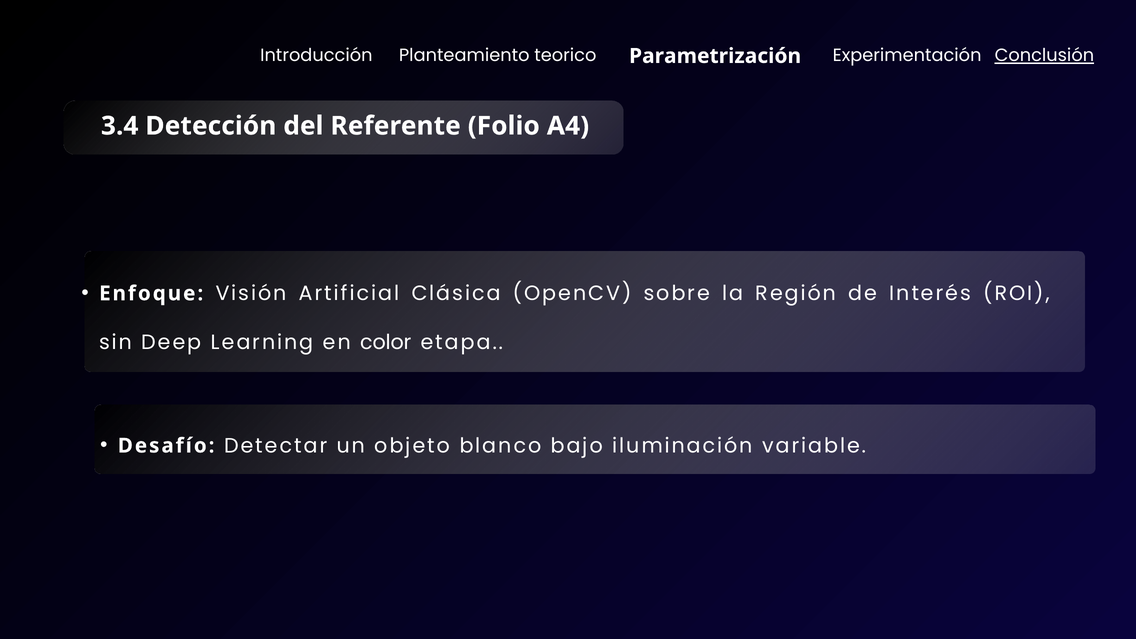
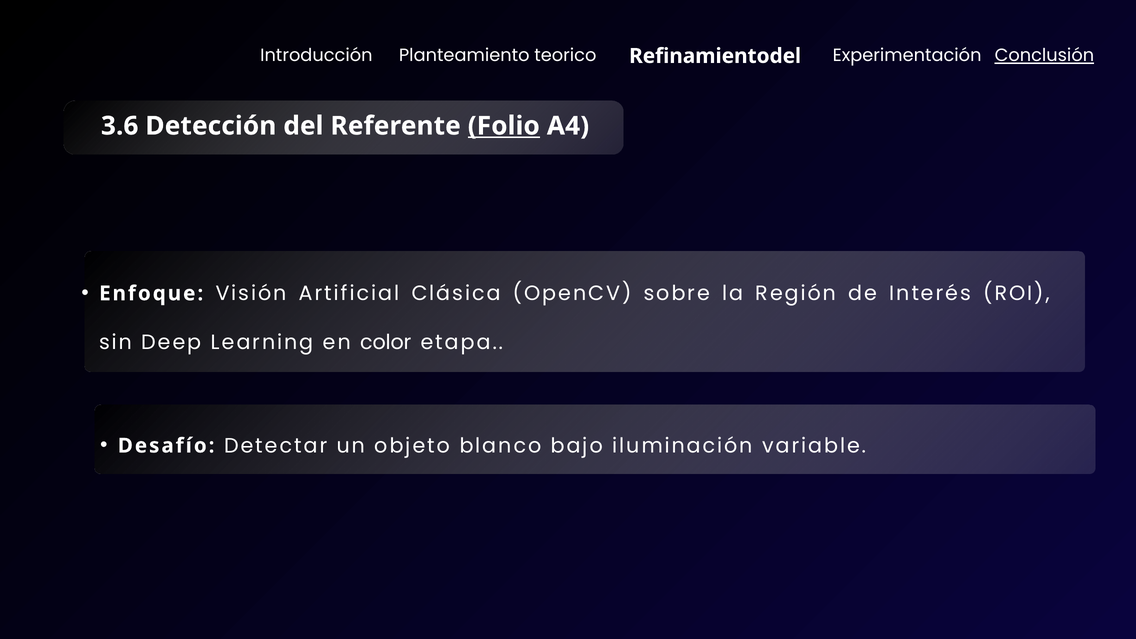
Parametrización: Parametrización -> Refinamientodel (715, 56)
3.4: 3.4 -> 3.6 (120, 126)
Folio underline: none -> present (504, 126)
